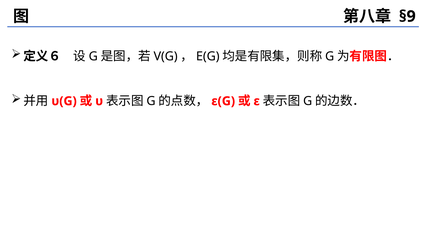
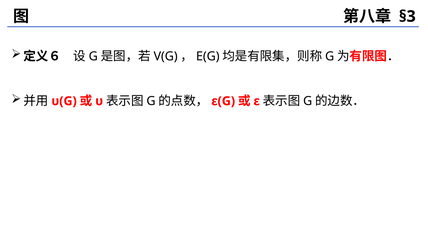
§9: §9 -> §3 (407, 16)
